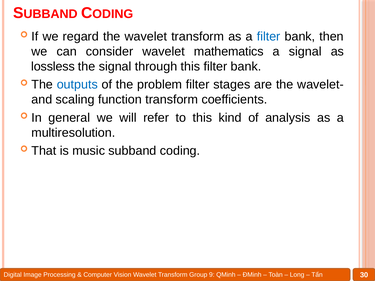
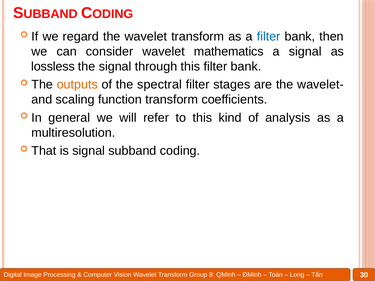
outputs colour: blue -> orange (77, 85)
problem: problem -> spectral (160, 85)
is music: music -> signal (89, 151)
